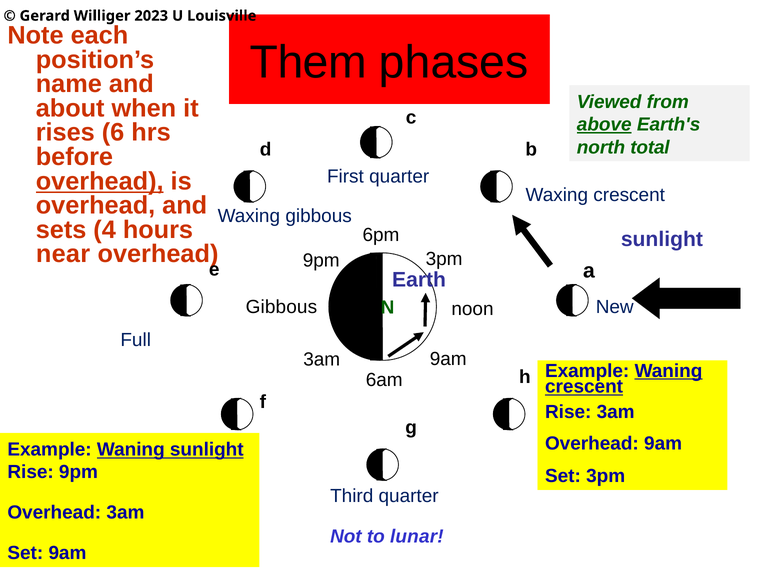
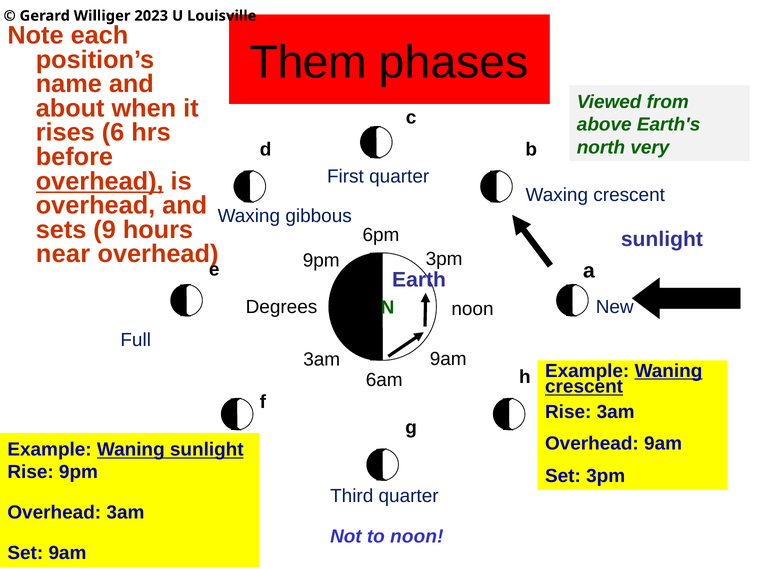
above underline: present -> none (604, 125)
total: total -> very (650, 147)
4: 4 -> 9 (105, 230)
Gibbous: Gibbous -> Degrees (281, 307)
to lunar: lunar -> noon (417, 537)
